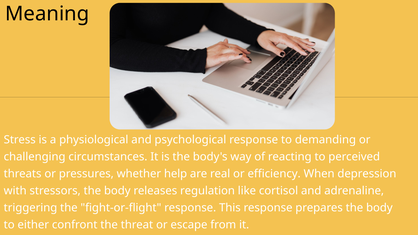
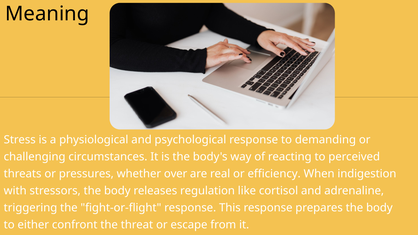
help: help -> over (176, 174)
depression: depression -> indigestion (367, 174)
